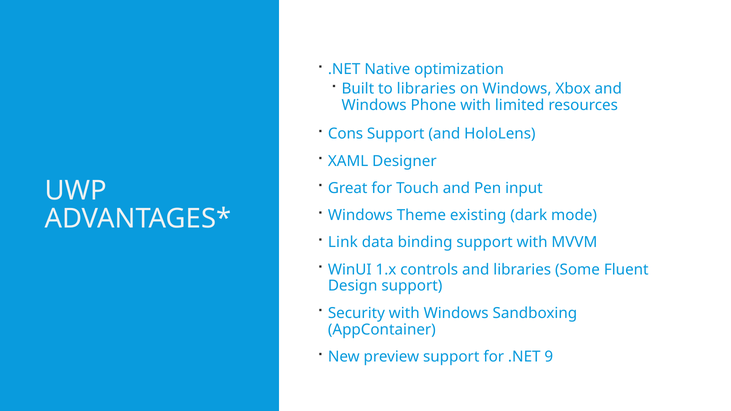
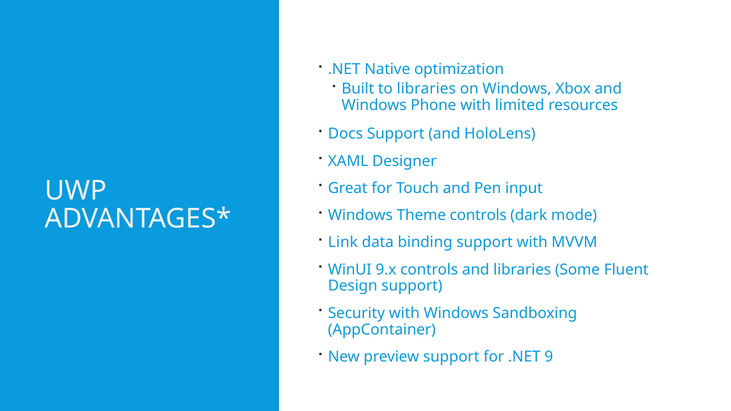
Cons: Cons -> Docs (345, 134)
Theme existing: existing -> controls (478, 215)
1.x: 1.x -> 9.x (386, 270)
